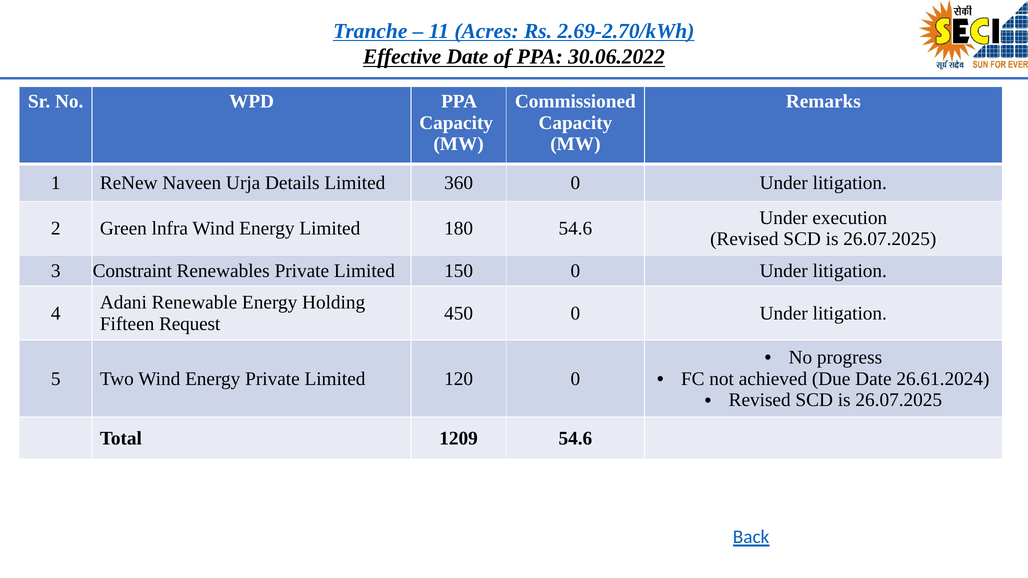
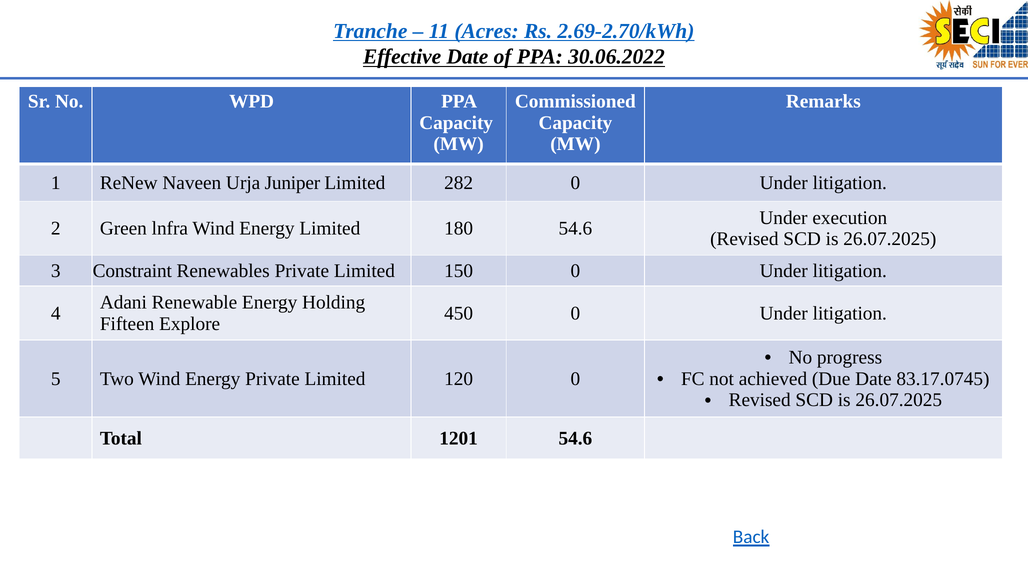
Details: Details -> Juniper (292, 183)
360: 360 -> 282 (459, 183)
Request: Request -> Explore (190, 324)
26.61.2024: 26.61.2024 -> 83.17.0745 (943, 379)
1209: 1209 -> 1201 (459, 438)
